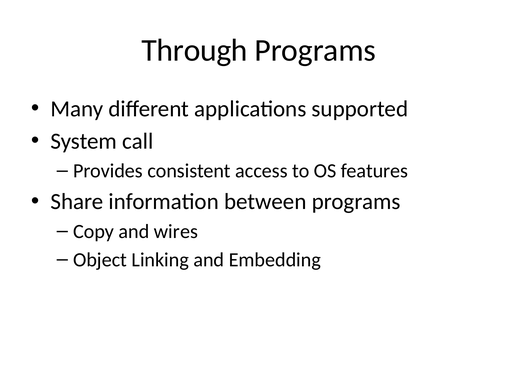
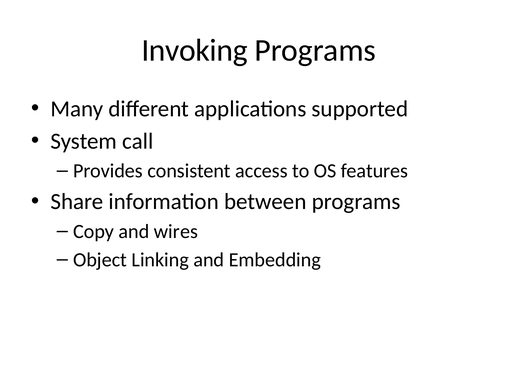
Through: Through -> Invoking (195, 50)
